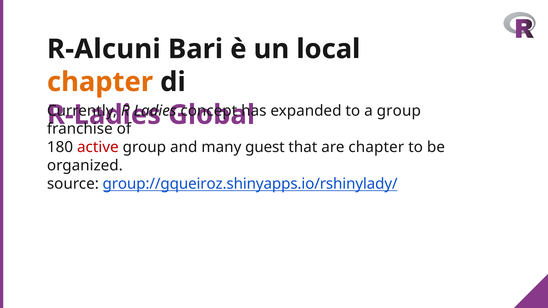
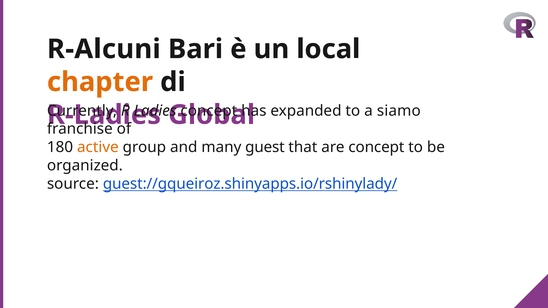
a group: group -> siamo (399, 111)
active colour: red -> orange (98, 147)
are chapter: chapter -> concept (376, 147)
group://gqueiroz.shinyapps.io/rshinylady/: group://gqueiroz.shinyapps.io/rshinylady/ -> guest://gqueiroz.shinyapps.io/rshinylady/ (250, 184)
